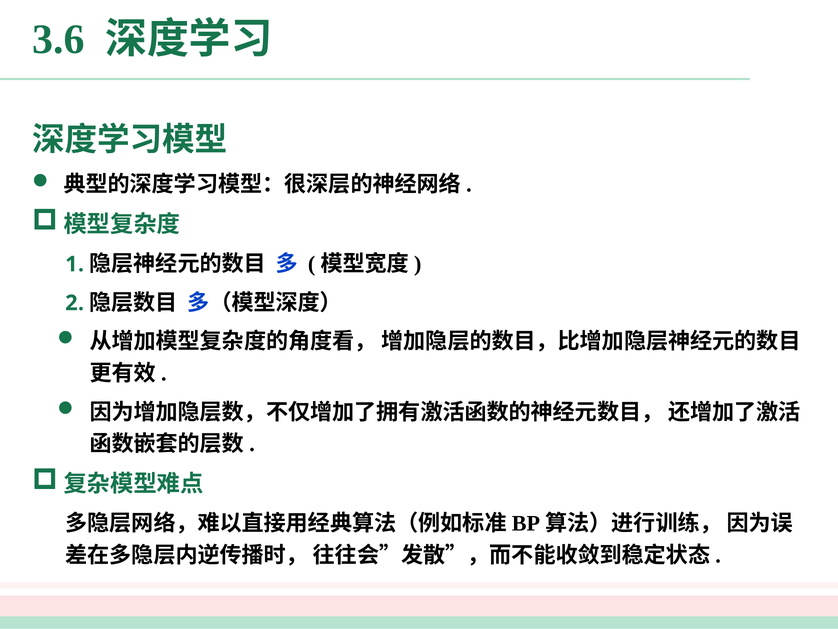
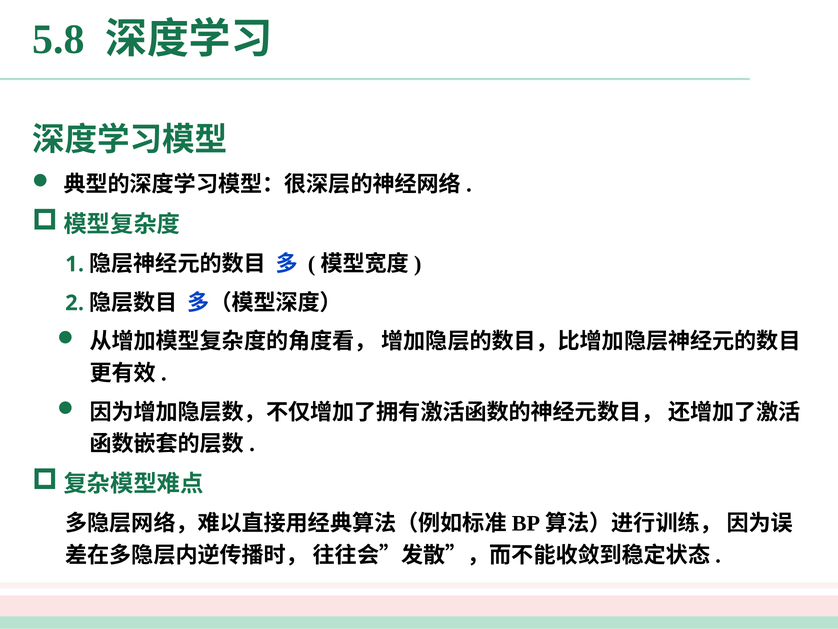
3.6: 3.6 -> 5.8 (58, 39)
